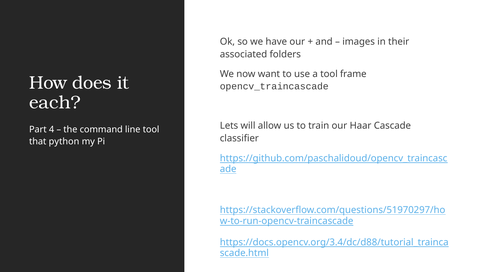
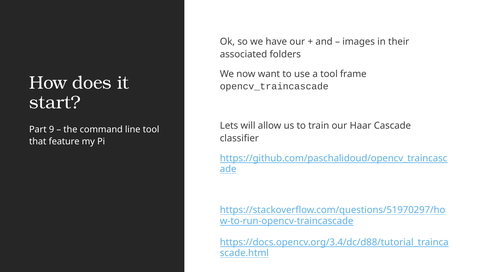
each: each -> start (55, 102)
4: 4 -> 9 (52, 130)
python: python -> feature (64, 141)
